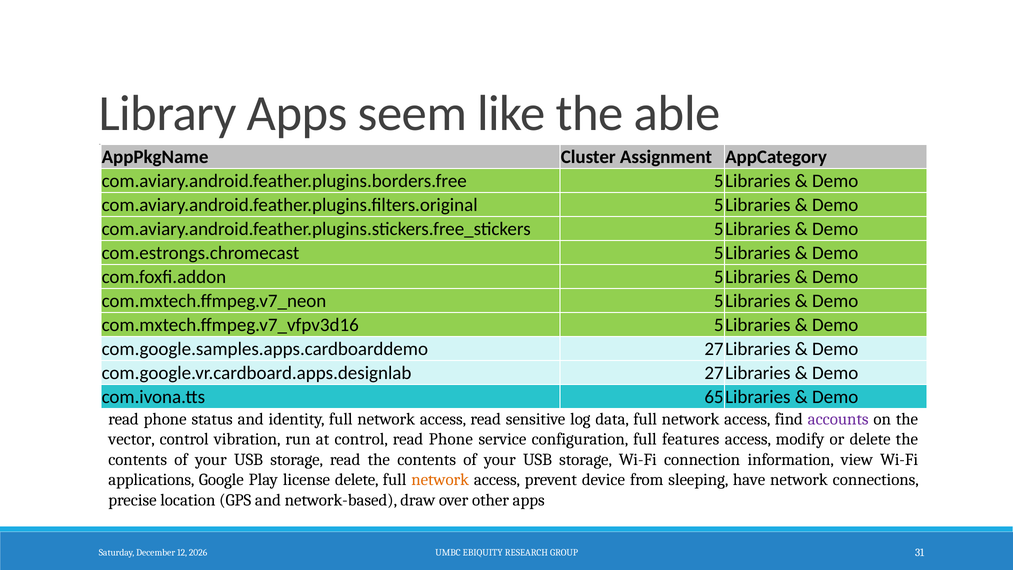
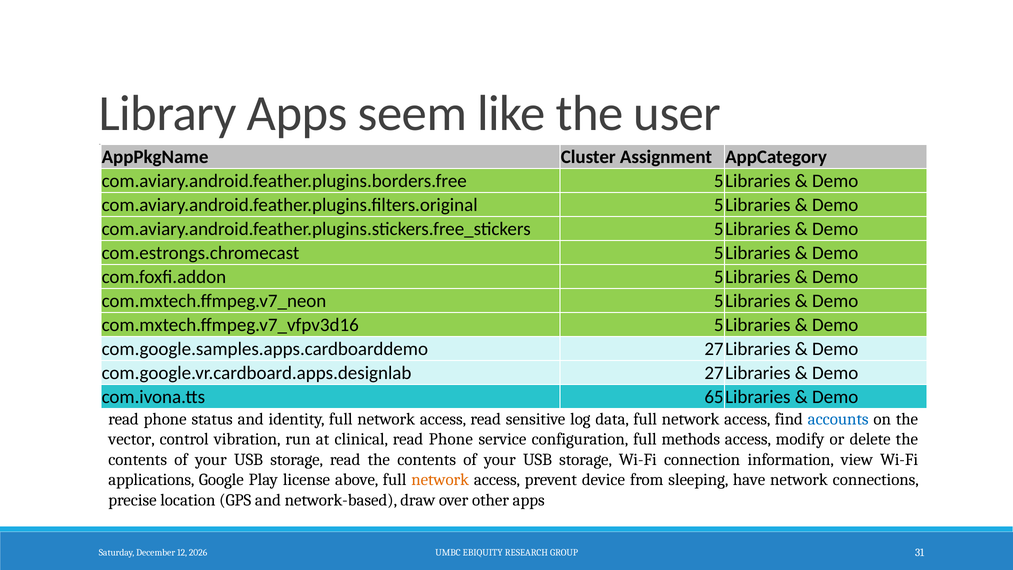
able: able -> user (677, 113)
accounts colour: purple -> blue (838, 419)
at control: control -> clinical (361, 439)
features: features -> methods (691, 439)
license delete: delete -> above (357, 480)
